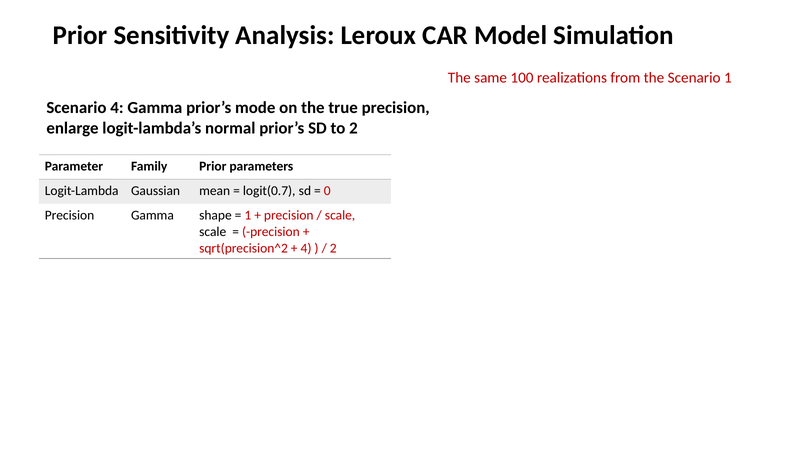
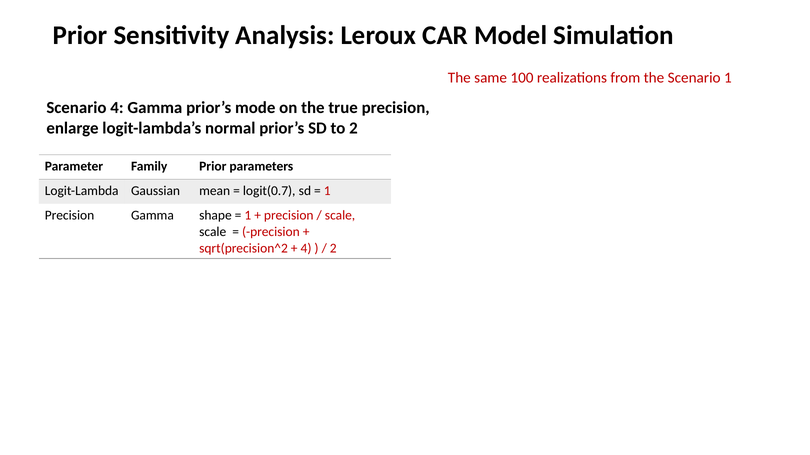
0: 0 -> 1 (327, 191)
